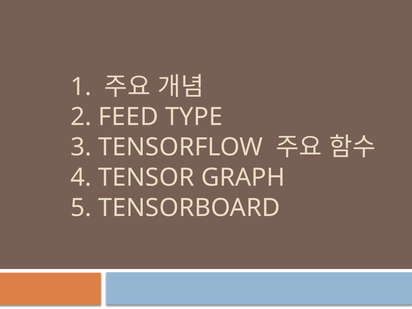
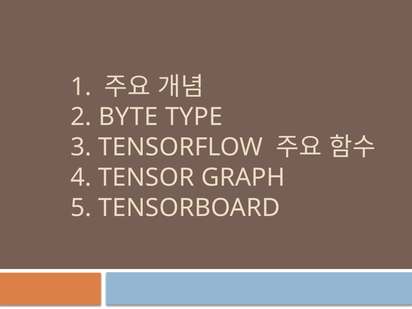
FEED: FEED -> BYTE (128, 117)
